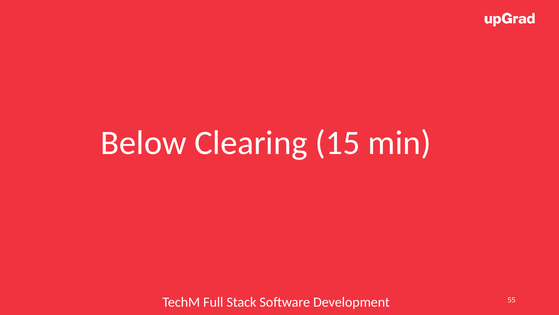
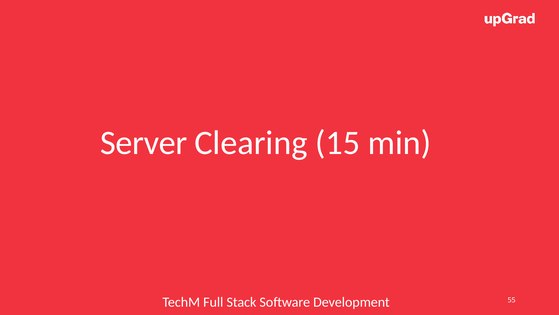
Below: Below -> Server (144, 143)
